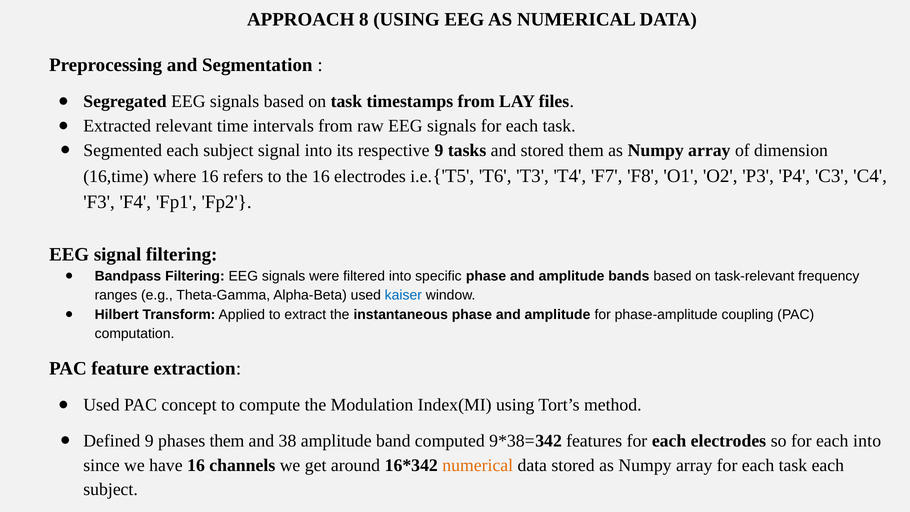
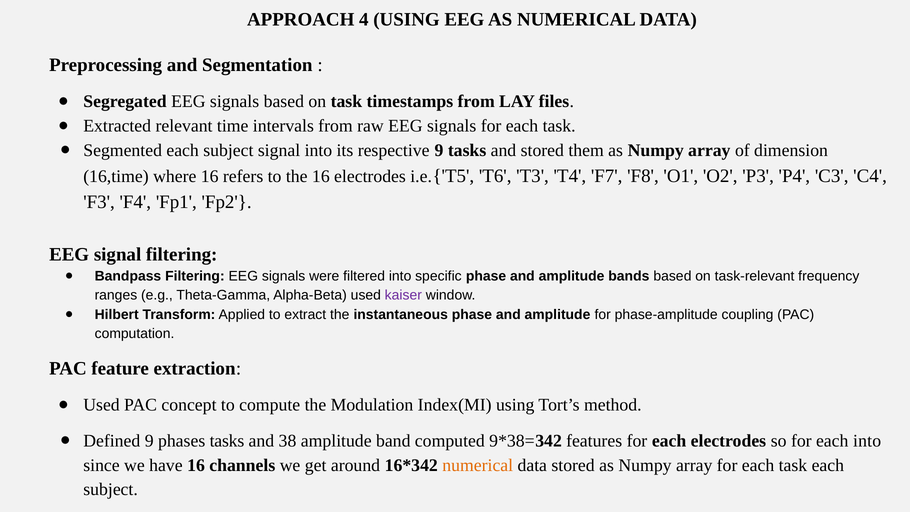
8: 8 -> 4 (364, 20)
kaiser colour: blue -> purple (403, 295)
phases them: them -> tasks (227, 441)
